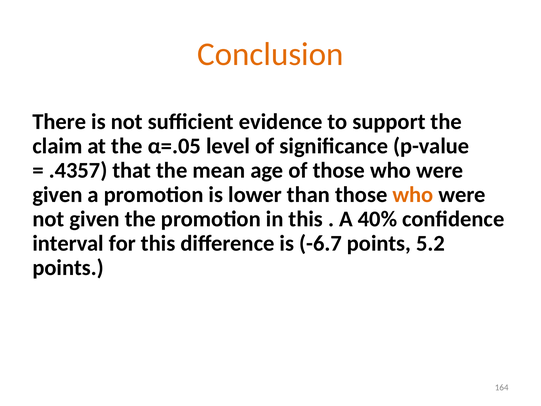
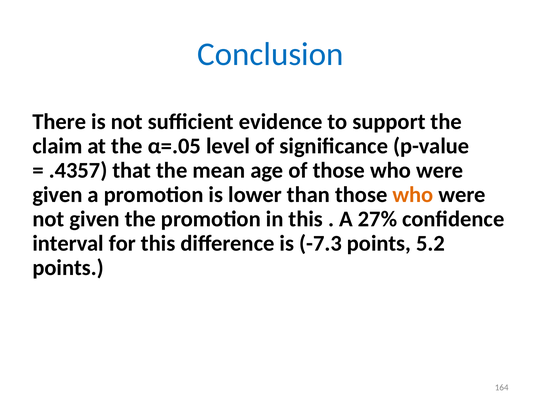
Conclusion colour: orange -> blue (270, 54)
40%: 40% -> 27% (377, 219)
-6.7: -6.7 -> -7.3 (320, 243)
